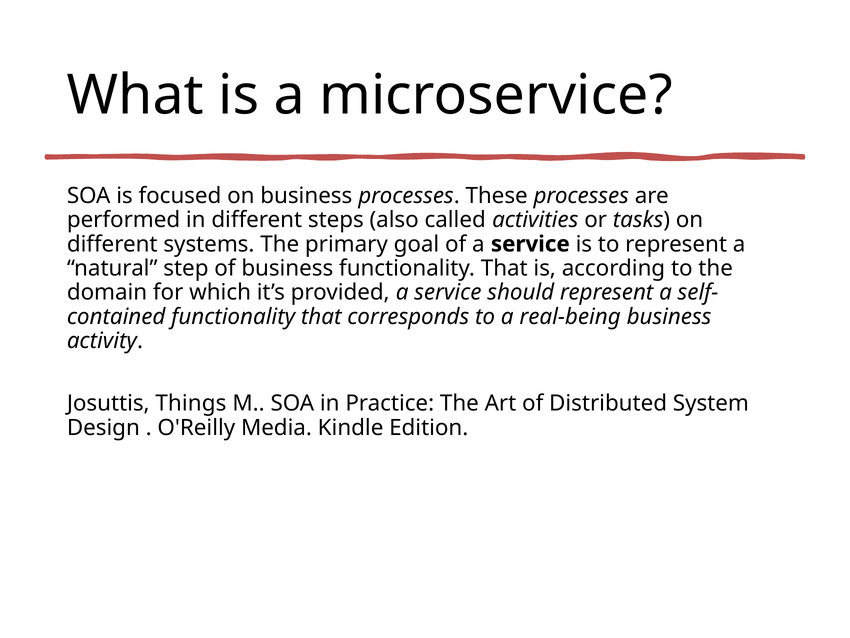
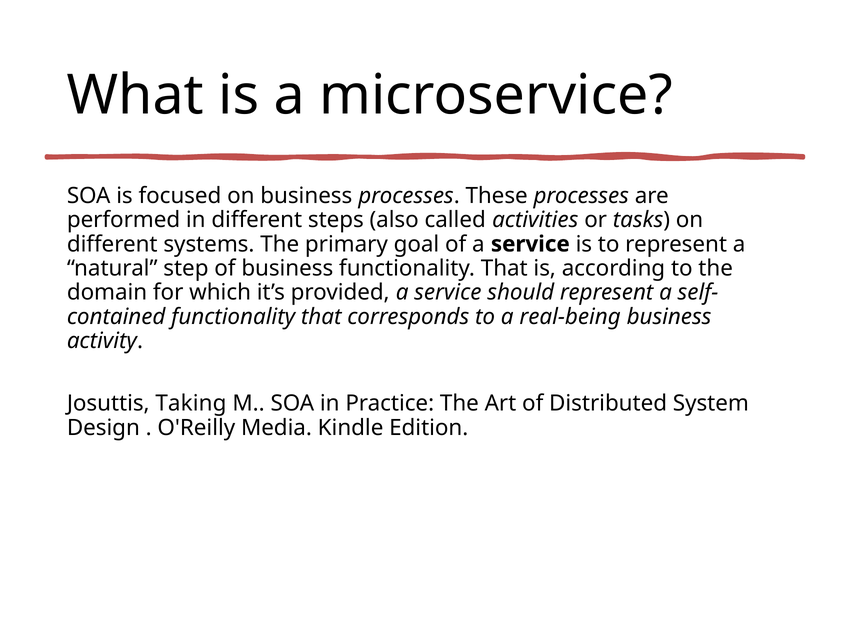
Things: Things -> Taking (191, 403)
